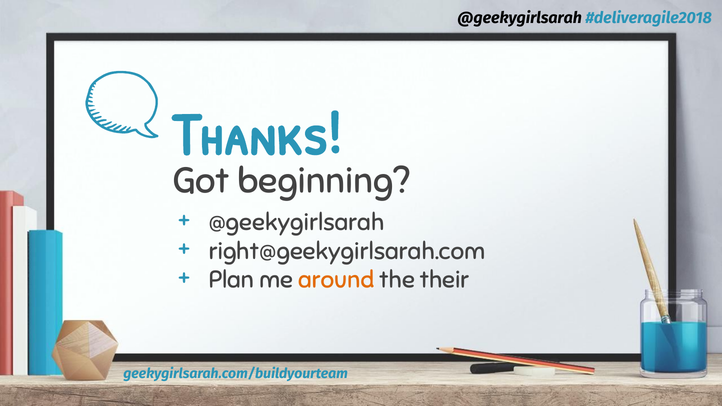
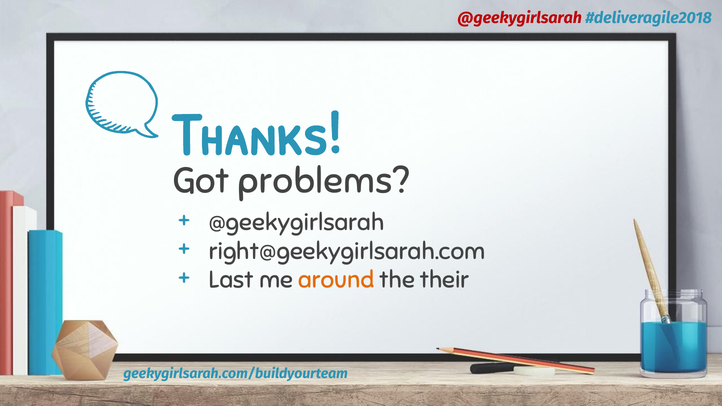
@geekygirlsarah colour: black -> red (520, 18)
beginning: beginning -> problems (323, 181)
Plan: Plan -> Last (231, 280)
